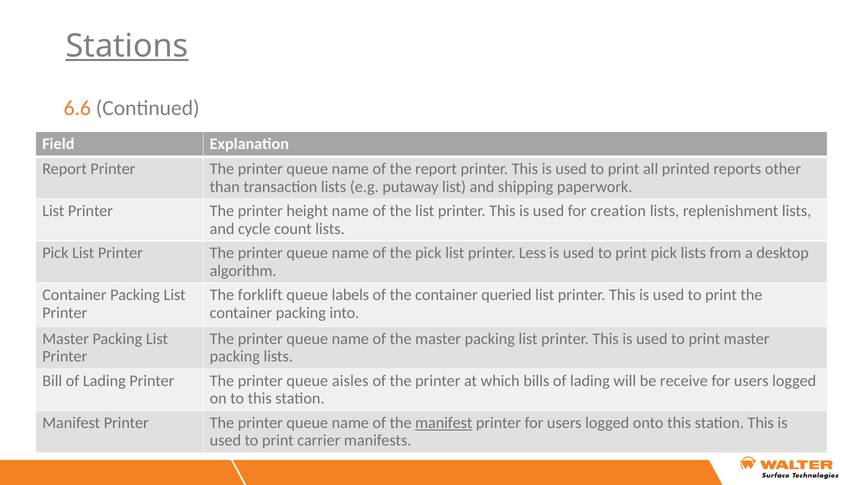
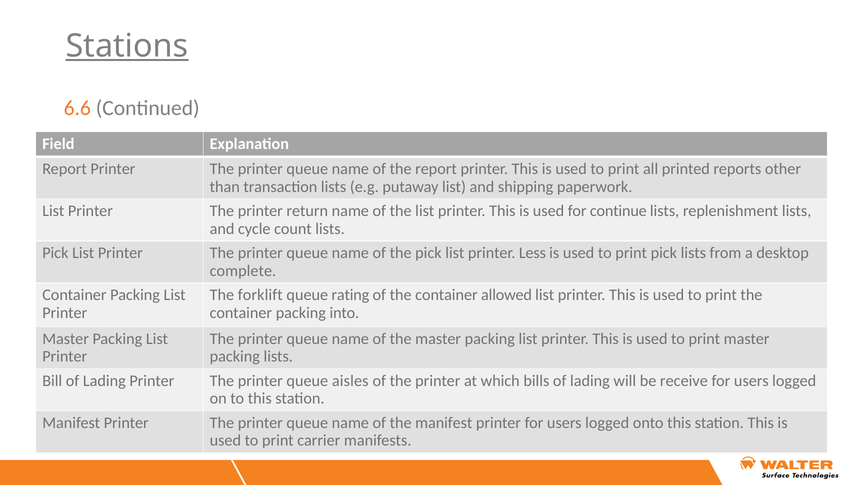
height: height -> return (307, 211)
creation: creation -> continue (618, 211)
algorithm: algorithm -> complete (243, 271)
labels: labels -> rating (350, 295)
queried: queried -> allowed (507, 295)
manifest underline: present -> none (444, 423)
